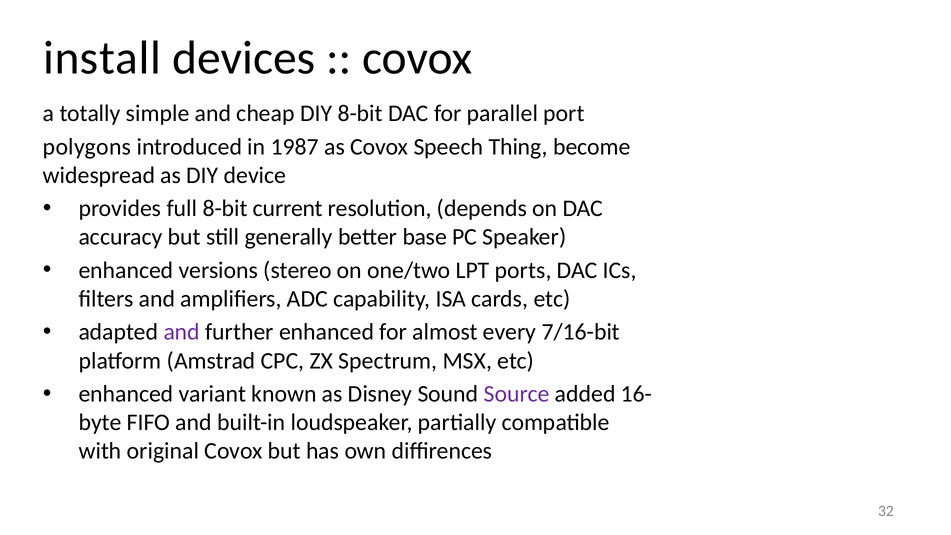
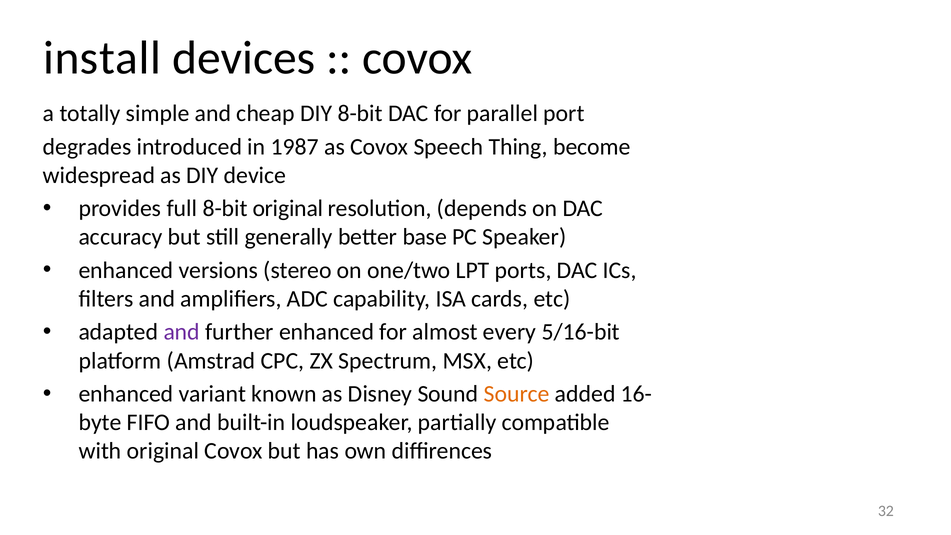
polygons: polygons -> degrades (87, 147)
8-bit current: current -> original (288, 208)
7/16-bit: 7/16-bit -> 5/16-bit (581, 332)
Source colour: purple -> orange (517, 394)
